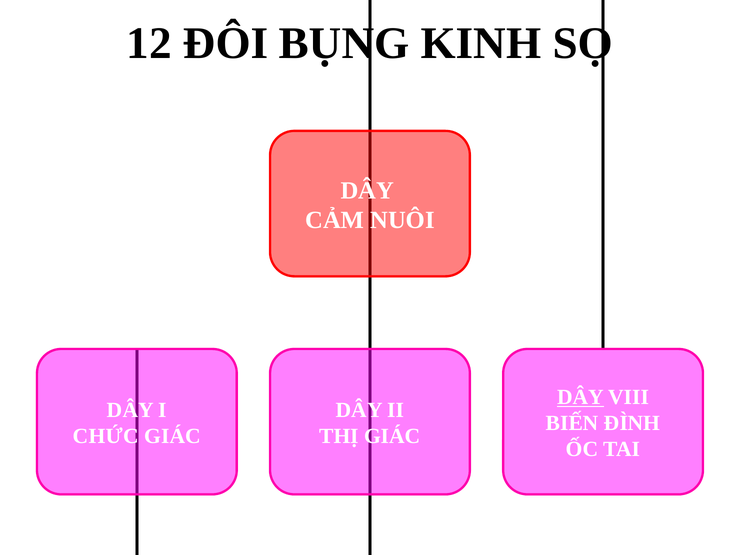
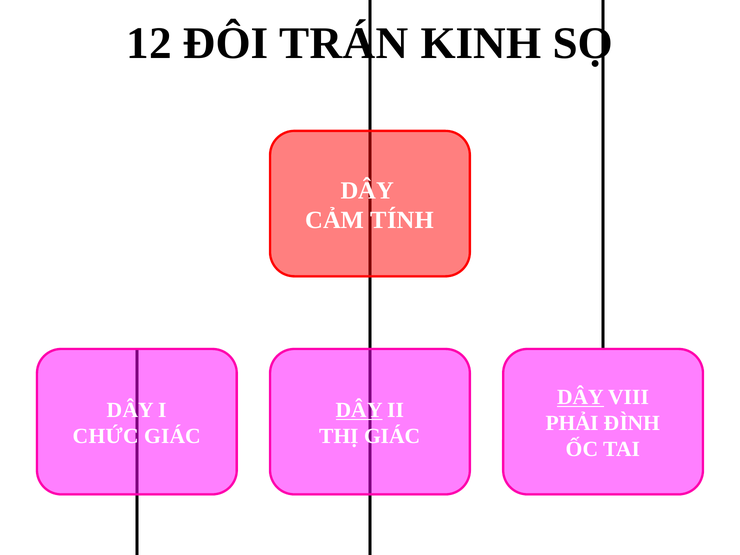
BỤNG: BỤNG -> TRÁN (344, 43)
NUÔI: NUÔI -> TÍNH (402, 220)
DÂY underline: none -> present (359, 410)
BIẾN: BIẾN -> PHẢI (572, 423)
